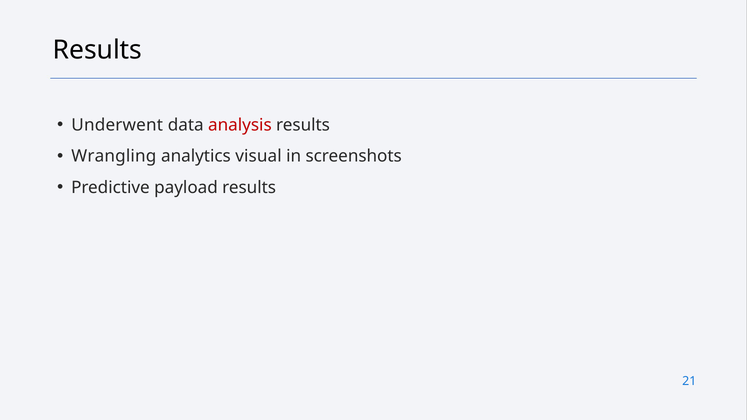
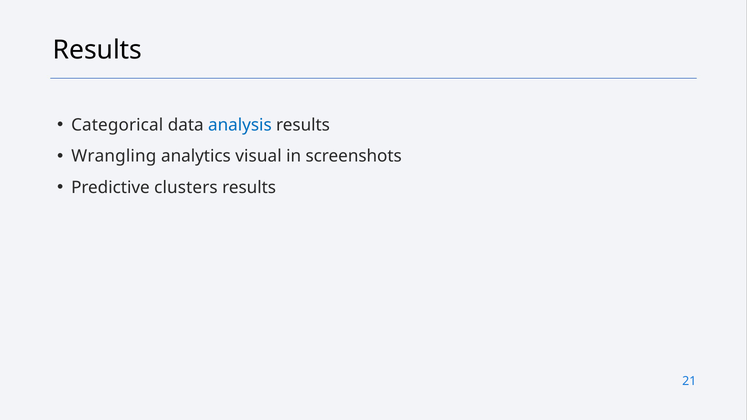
Underwent: Underwent -> Categorical (117, 125)
analysis colour: red -> blue (240, 125)
payload: payload -> clusters (186, 188)
